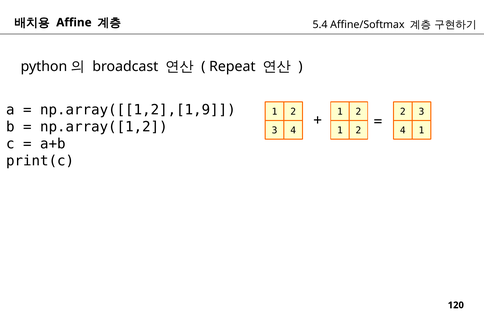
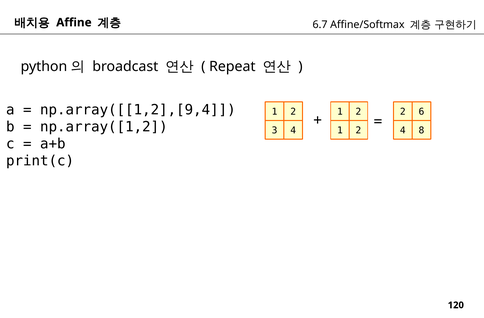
5.4: 5.4 -> 6.7 (320, 25)
np.array([[1,2],[1,9: np.array([[1,2],[1,9 -> np.array([[1,2],[9,4 (138, 110)
2 3: 3 -> 6 (421, 112)
1: 1 -> 8 (421, 130)
